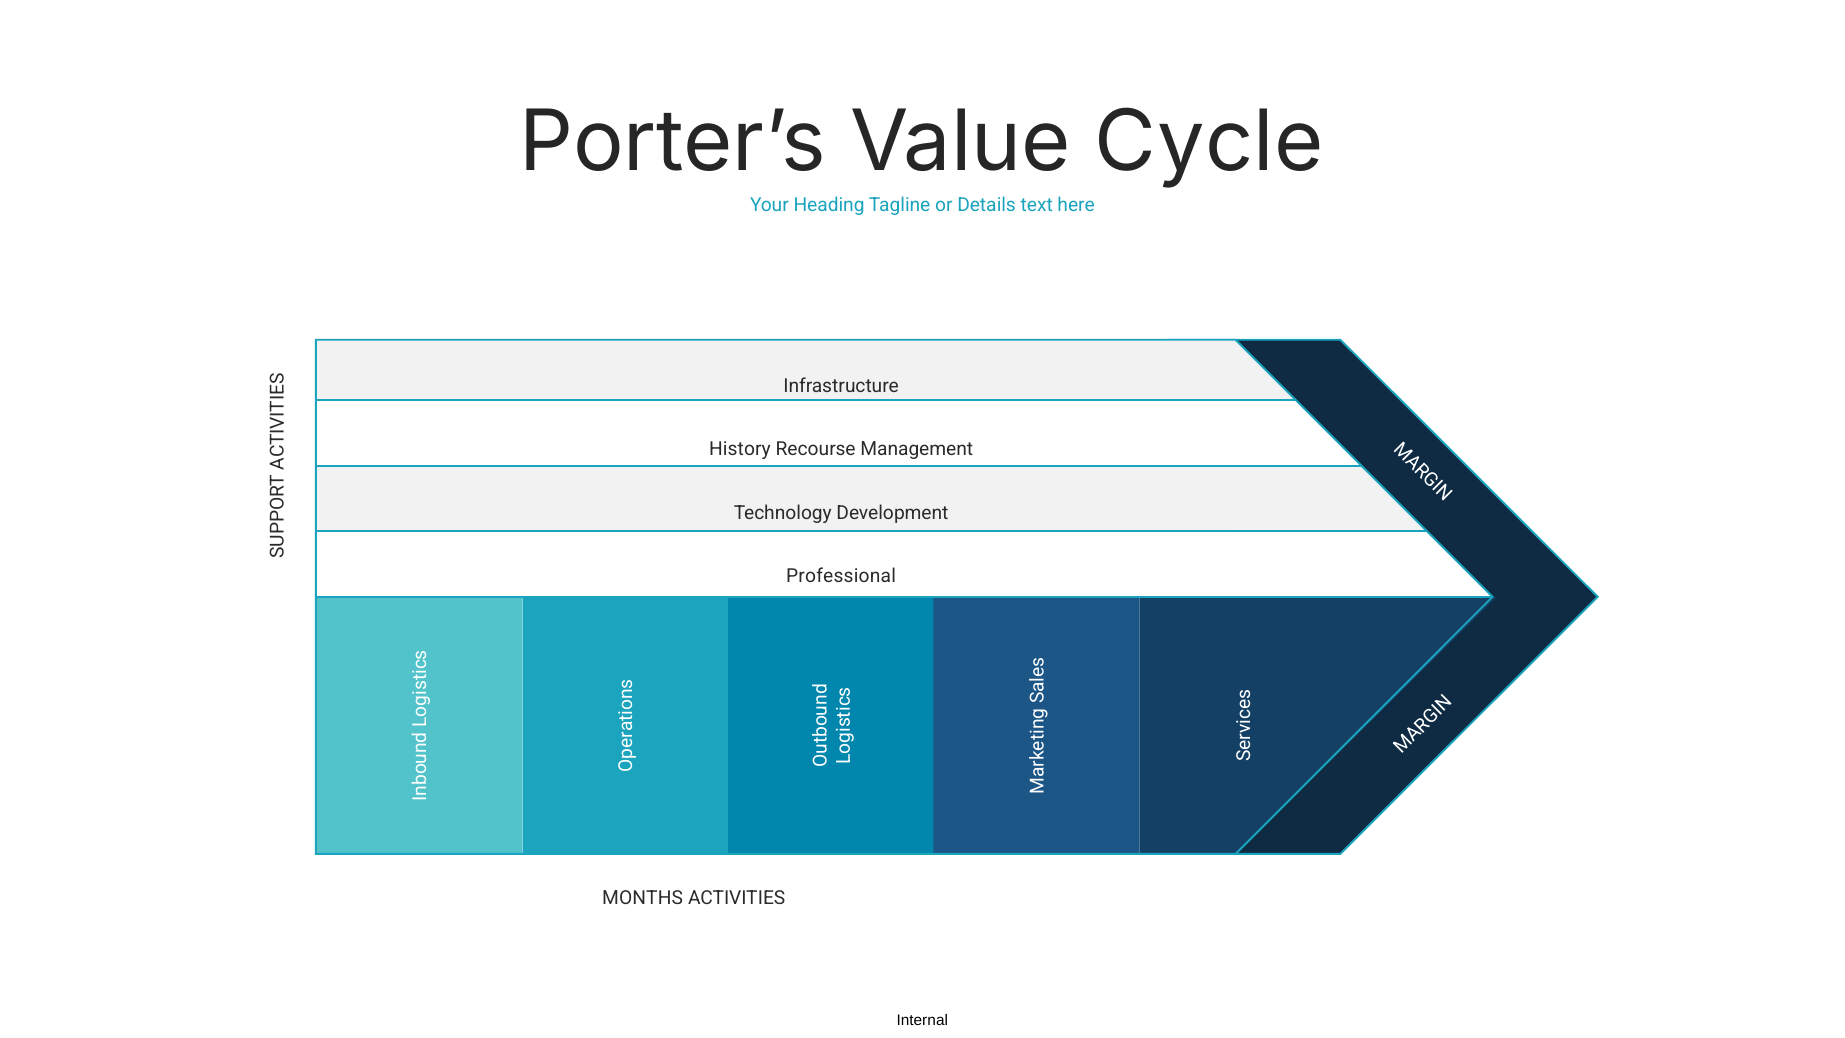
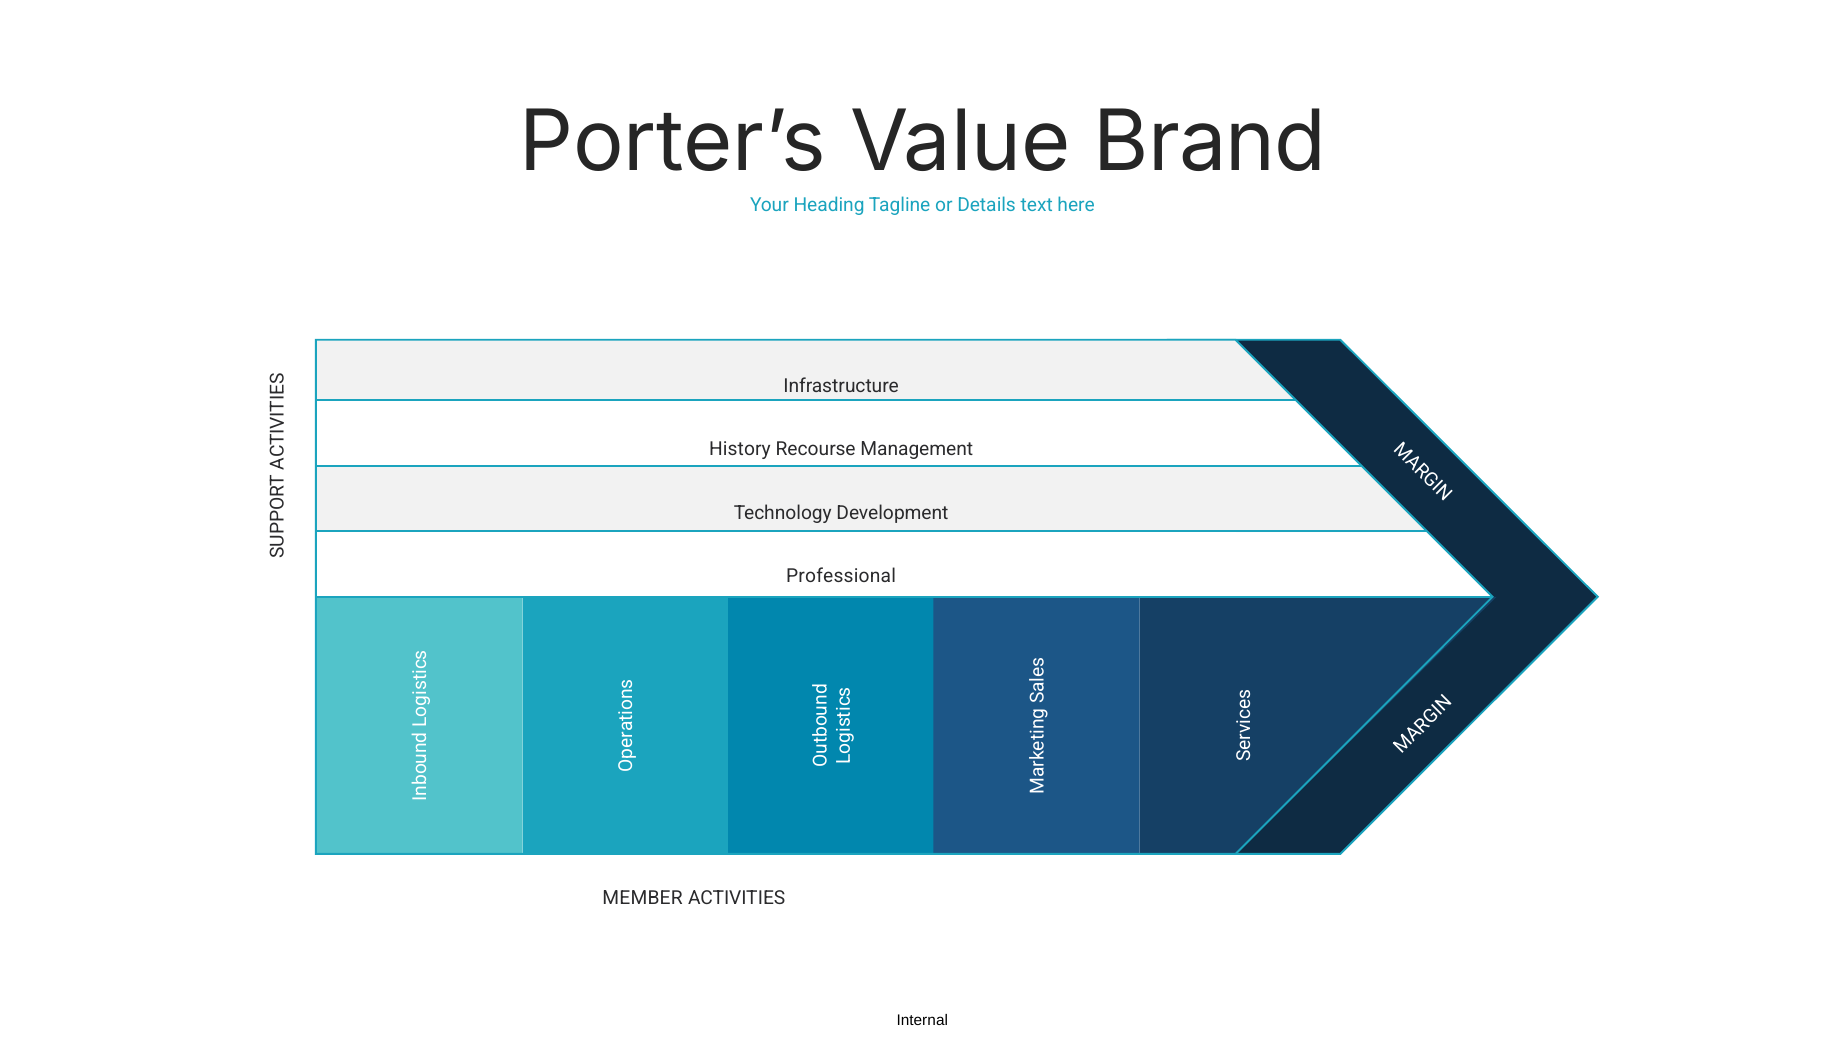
Cycle: Cycle -> Brand (1210, 143)
MONTHS: MONTHS -> MEMBER (643, 898)
